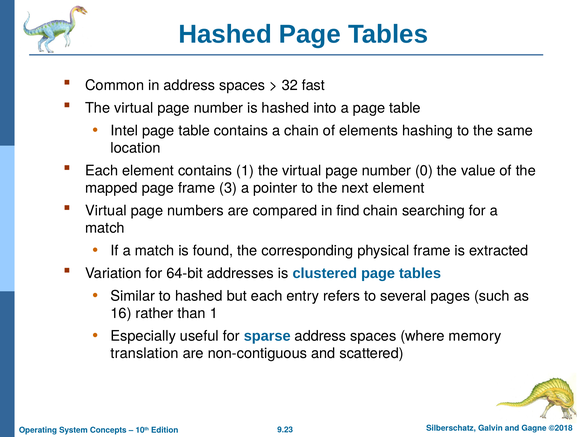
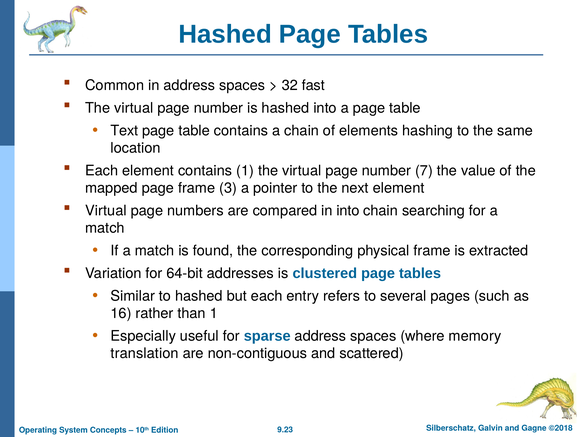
Intel: Intel -> Text (124, 130)
0: 0 -> 7 (424, 170)
in find: find -> into (348, 210)
